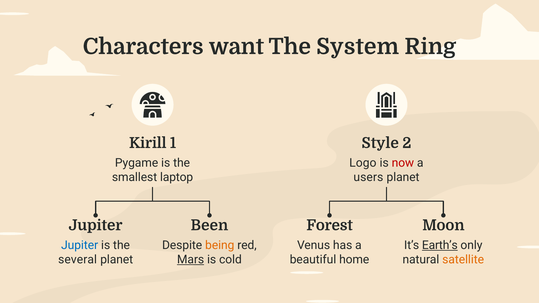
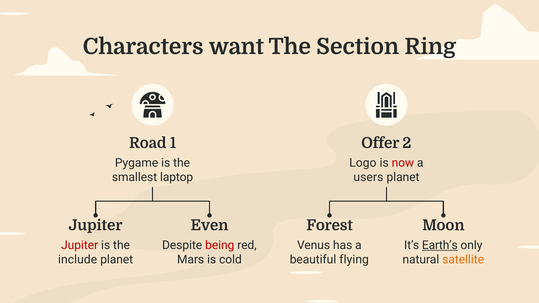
System: System -> Section (358, 47)
Kirill: Kirill -> Road (148, 143)
Style: Style -> Offer (380, 143)
Been: Been -> Even (209, 225)
Jupiter colour: blue -> red (80, 245)
being colour: orange -> red (220, 245)
several: several -> include (78, 260)
Mars underline: present -> none (191, 260)
home: home -> flying (354, 260)
